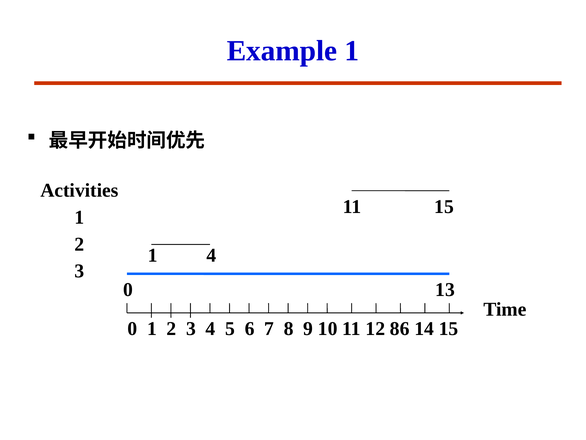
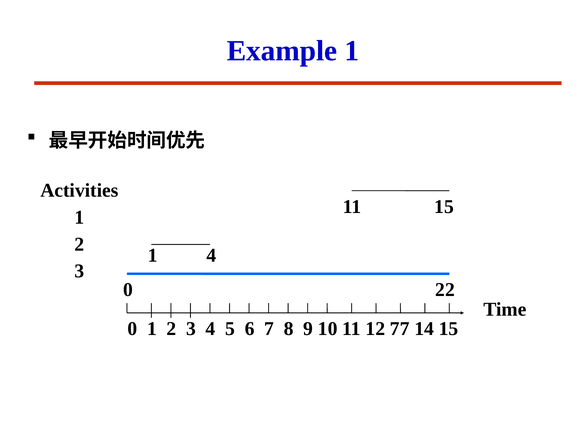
13: 13 -> 22 (445, 289)
86: 86 -> 77 (400, 328)
